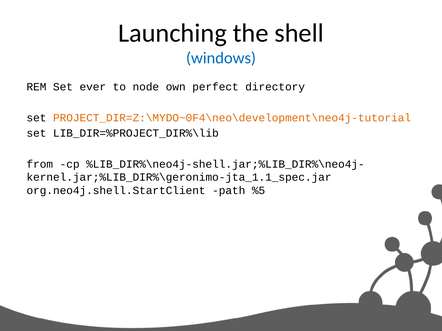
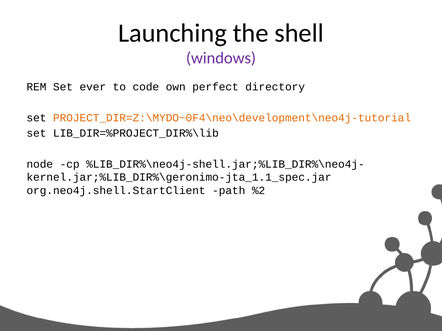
windows colour: blue -> purple (221, 58)
node: node -> code (146, 87)
from: from -> node (40, 164)
%5: %5 -> %2 (259, 191)
